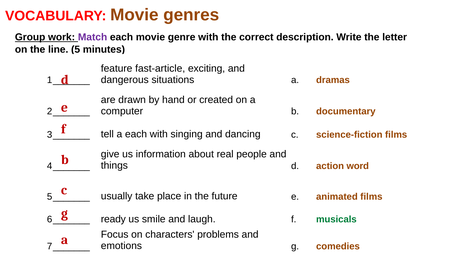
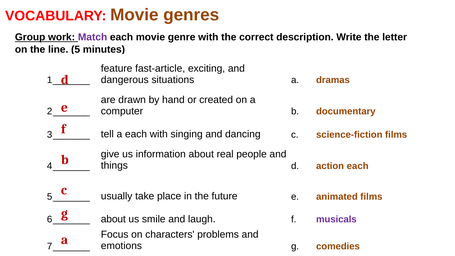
action word: word -> each (358, 166)
ready: ready -> about (113, 219)
musicals colour: green -> purple (336, 219)
